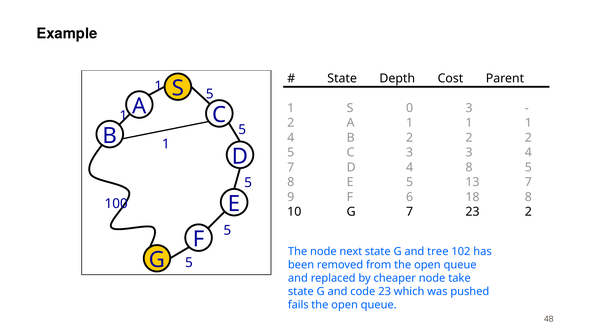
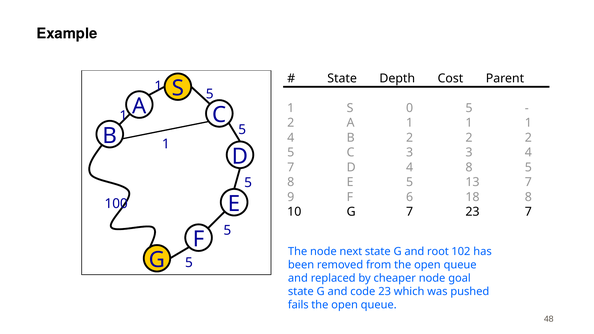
0 3: 3 -> 5 (469, 108)
23 2: 2 -> 7 (528, 212)
tree: tree -> root (438, 252)
take: take -> goal (460, 278)
